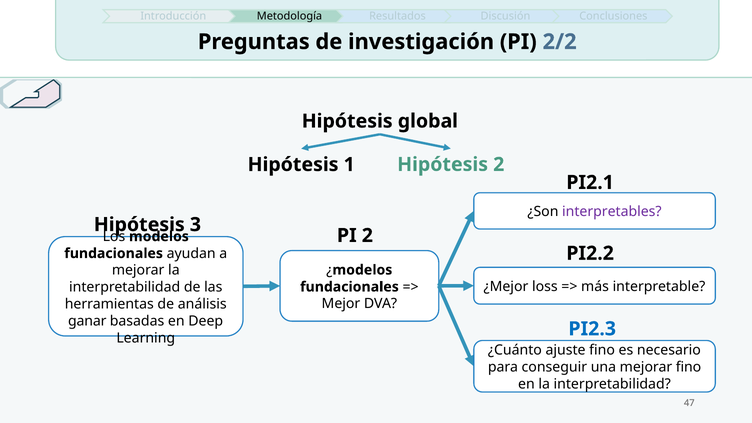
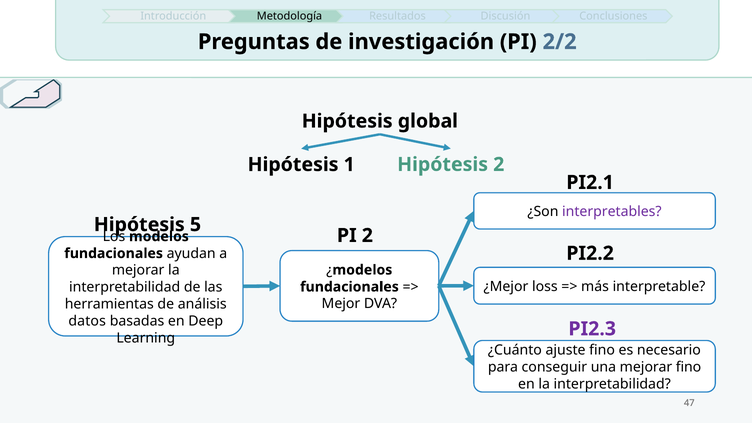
3: 3 -> 5 (195, 225)
ganar: ganar -> datos (87, 321)
PI2.3 colour: blue -> purple (592, 329)
